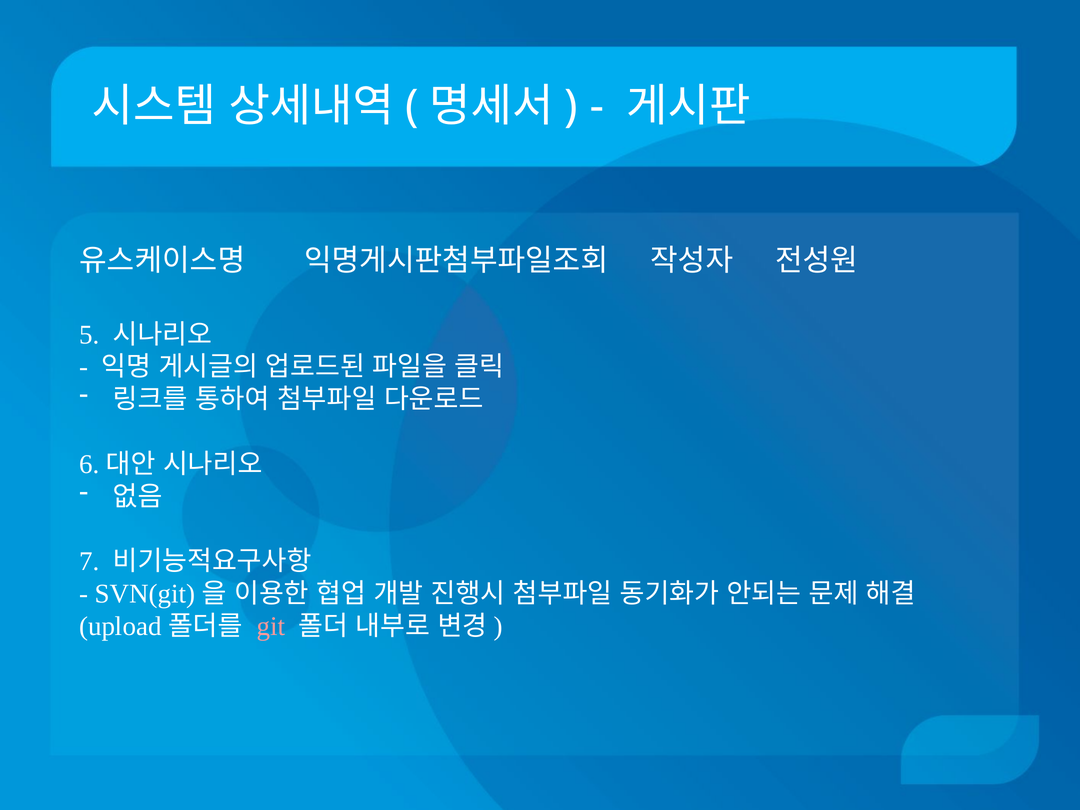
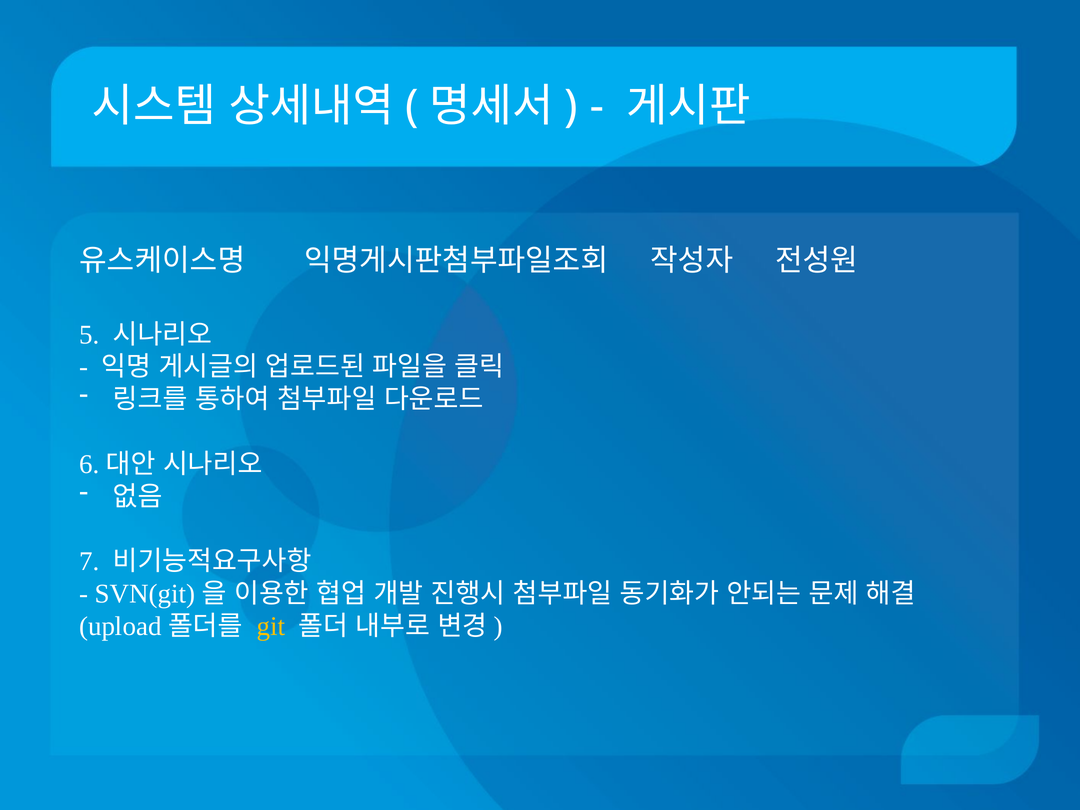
git colour: pink -> yellow (271, 626)
